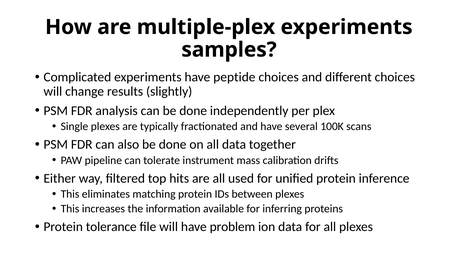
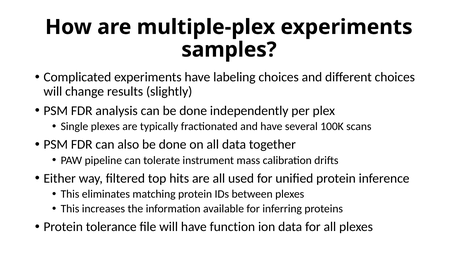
peptide: peptide -> labeling (234, 77)
problem: problem -> function (232, 227)
